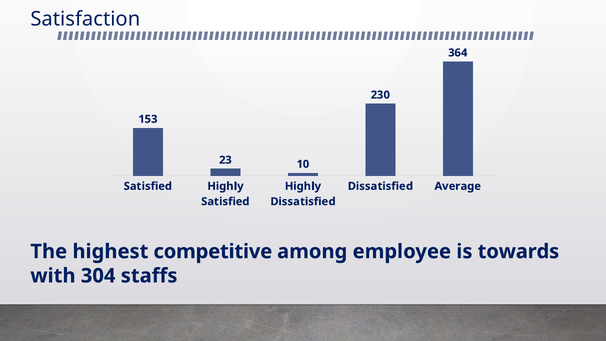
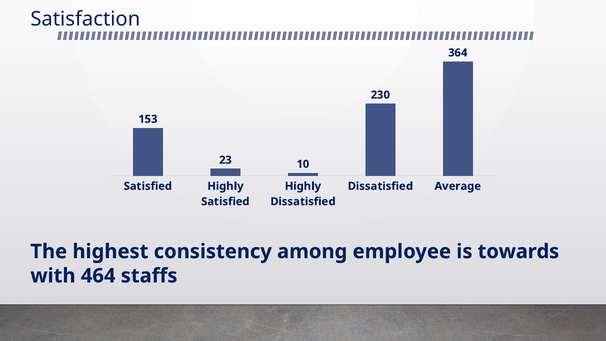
competitive: competitive -> consistency (213, 251)
304: 304 -> 464 (98, 276)
